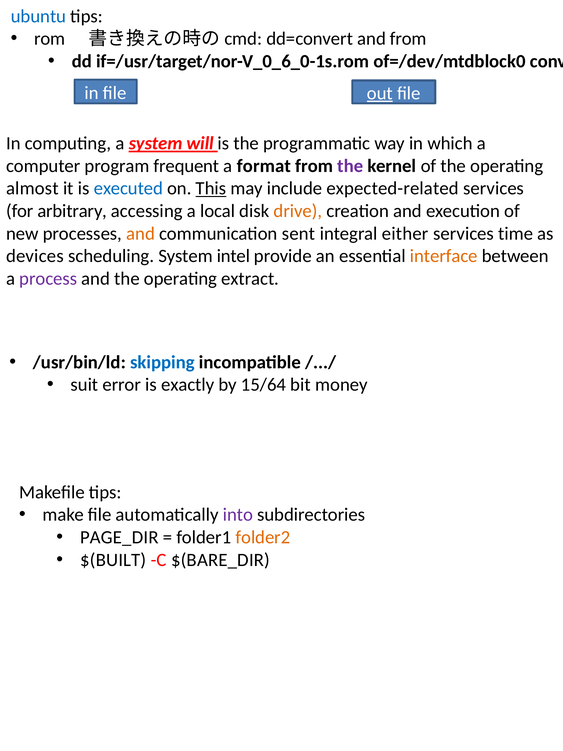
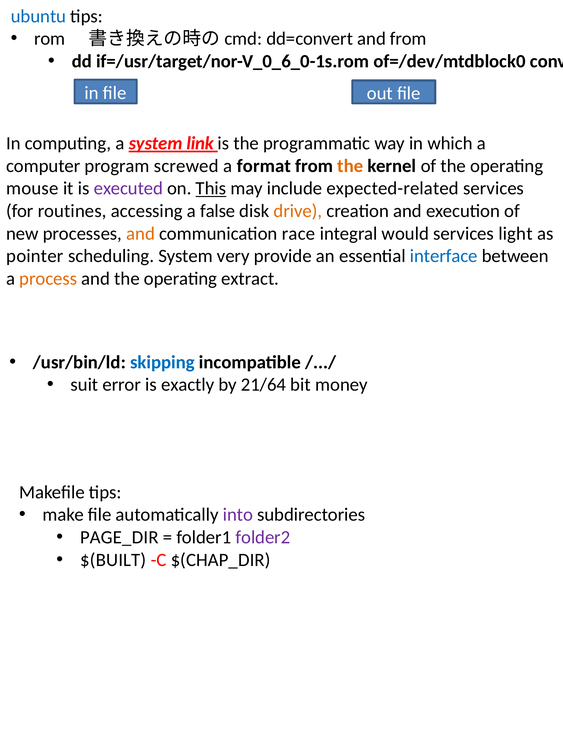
out underline: present -> none (380, 93)
will: will -> link (200, 143)
frequent: frequent -> screwed (186, 166)
the colour: purple -> orange (350, 166)
almost: almost -> mouse (32, 188)
executed colour: blue -> purple (128, 188)
arbitrary: arbitrary -> routines (72, 211)
local: local -> false (218, 211)
sent: sent -> race (299, 233)
either: either -> would (405, 233)
time: time -> light (515, 233)
devices: devices -> pointer (35, 256)
intel: intel -> very (233, 256)
interface colour: orange -> blue (444, 256)
process colour: purple -> orange (48, 278)
15/64: 15/64 -> 21/64 (263, 385)
folder2 colour: orange -> purple (263, 537)
$(BARE_DIR: $(BARE_DIR -> $(CHAP_DIR (221, 560)
